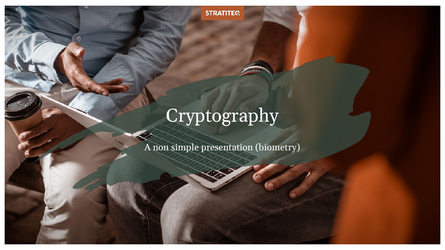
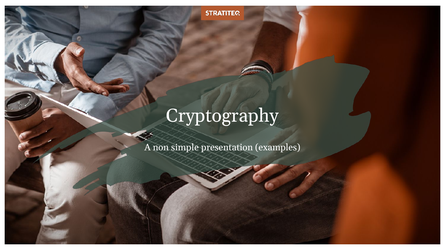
biometry: biometry -> examples (278, 148)
